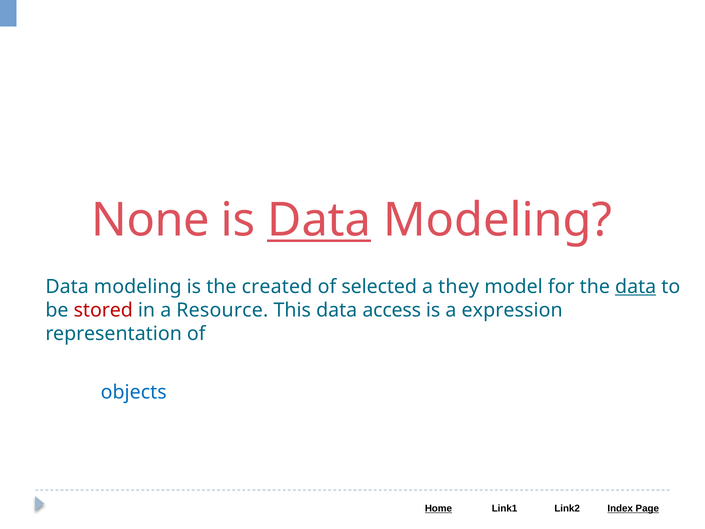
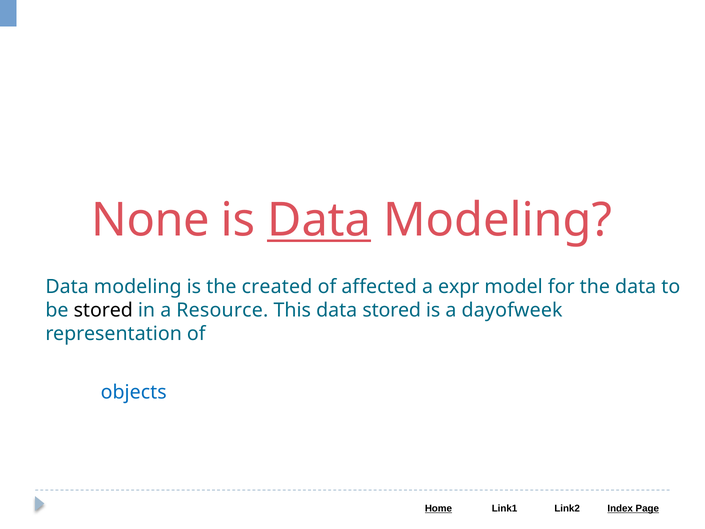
selected: selected -> affected (379, 286)
they: they -> expr (459, 286)
data underline: present -> none (636, 286)
stored colour: red -> black (103, 310)
data access: access -> stored (392, 310)
expression: expression -> dayofweek (512, 310)
